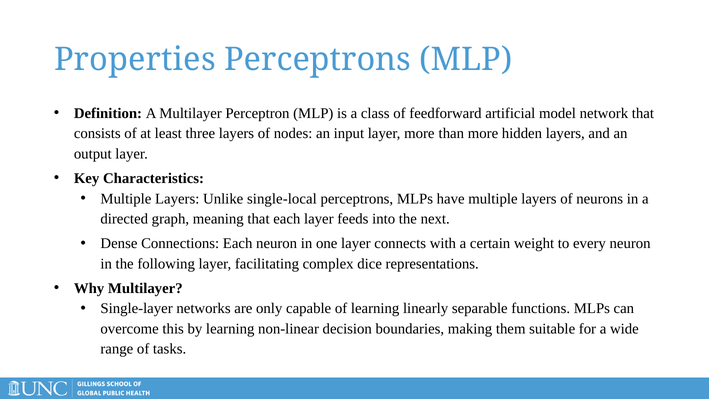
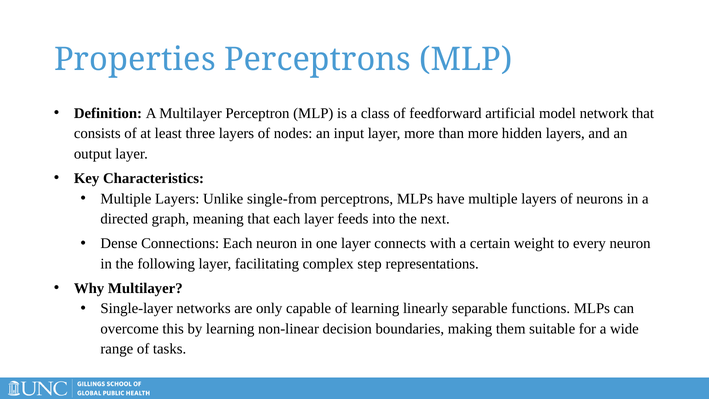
single-local: single-local -> single-from (282, 199)
dice: dice -> step (370, 264)
